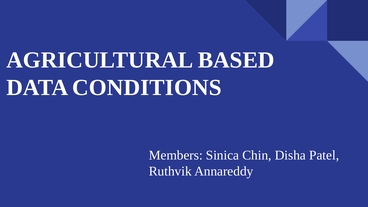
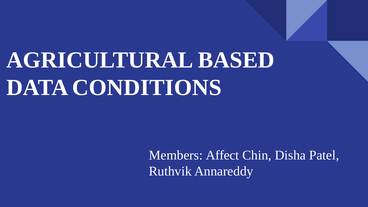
Sinica: Sinica -> Affect (223, 155)
